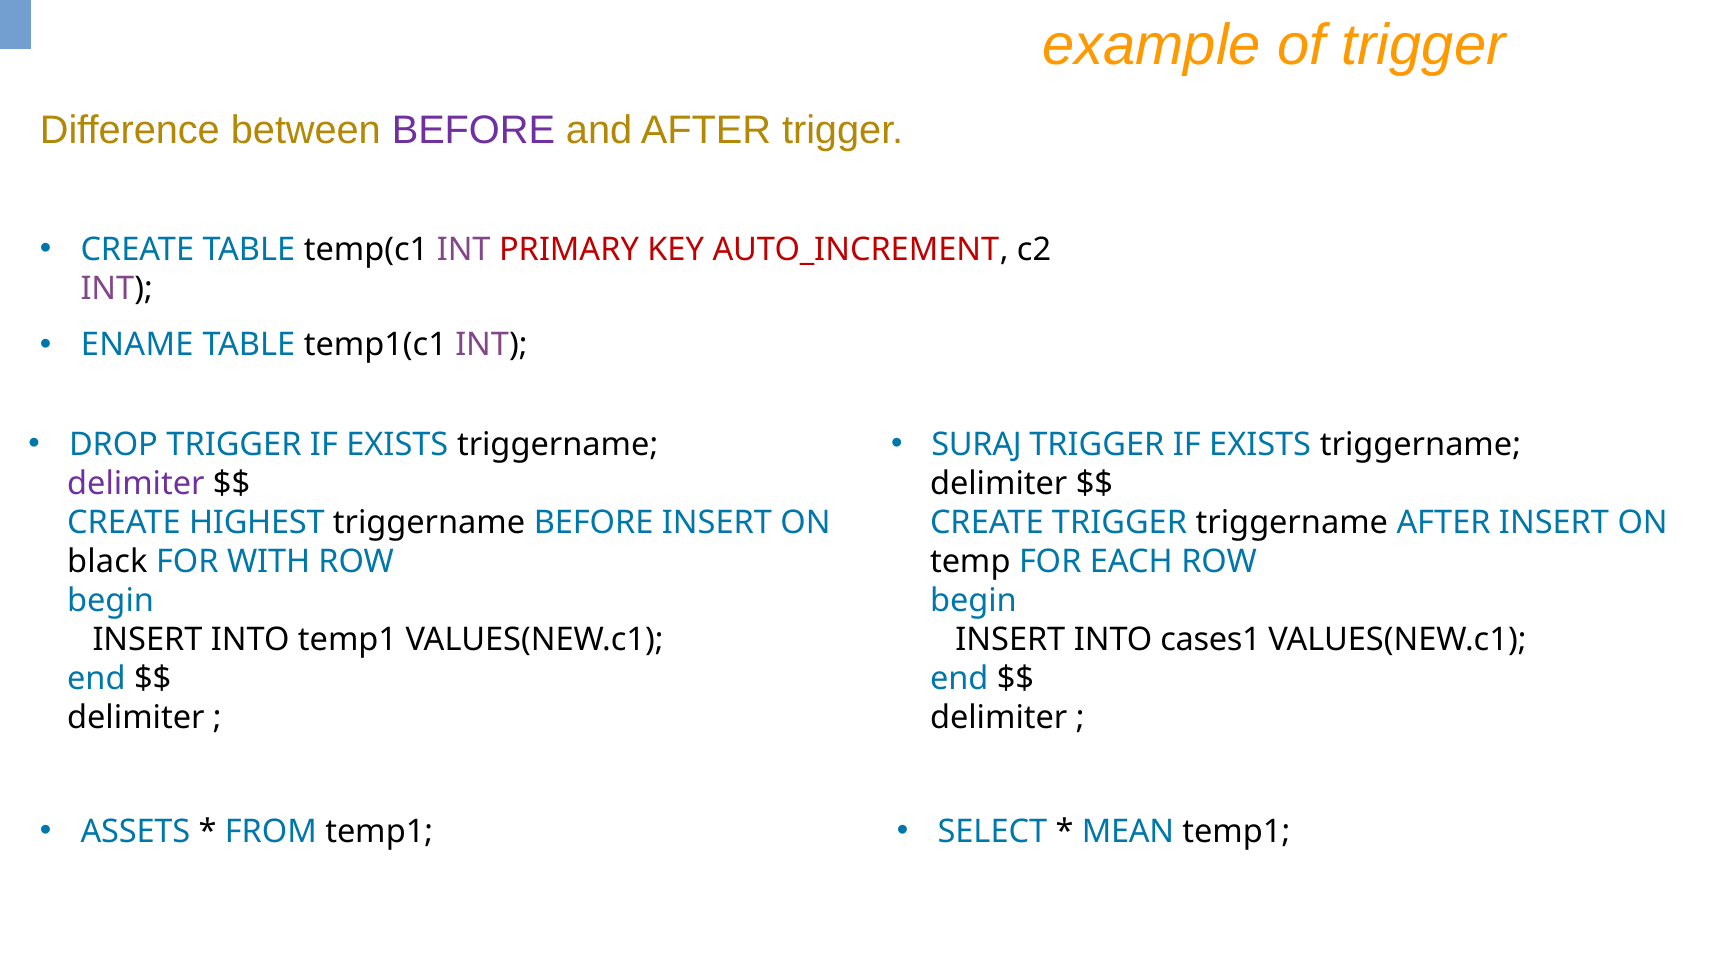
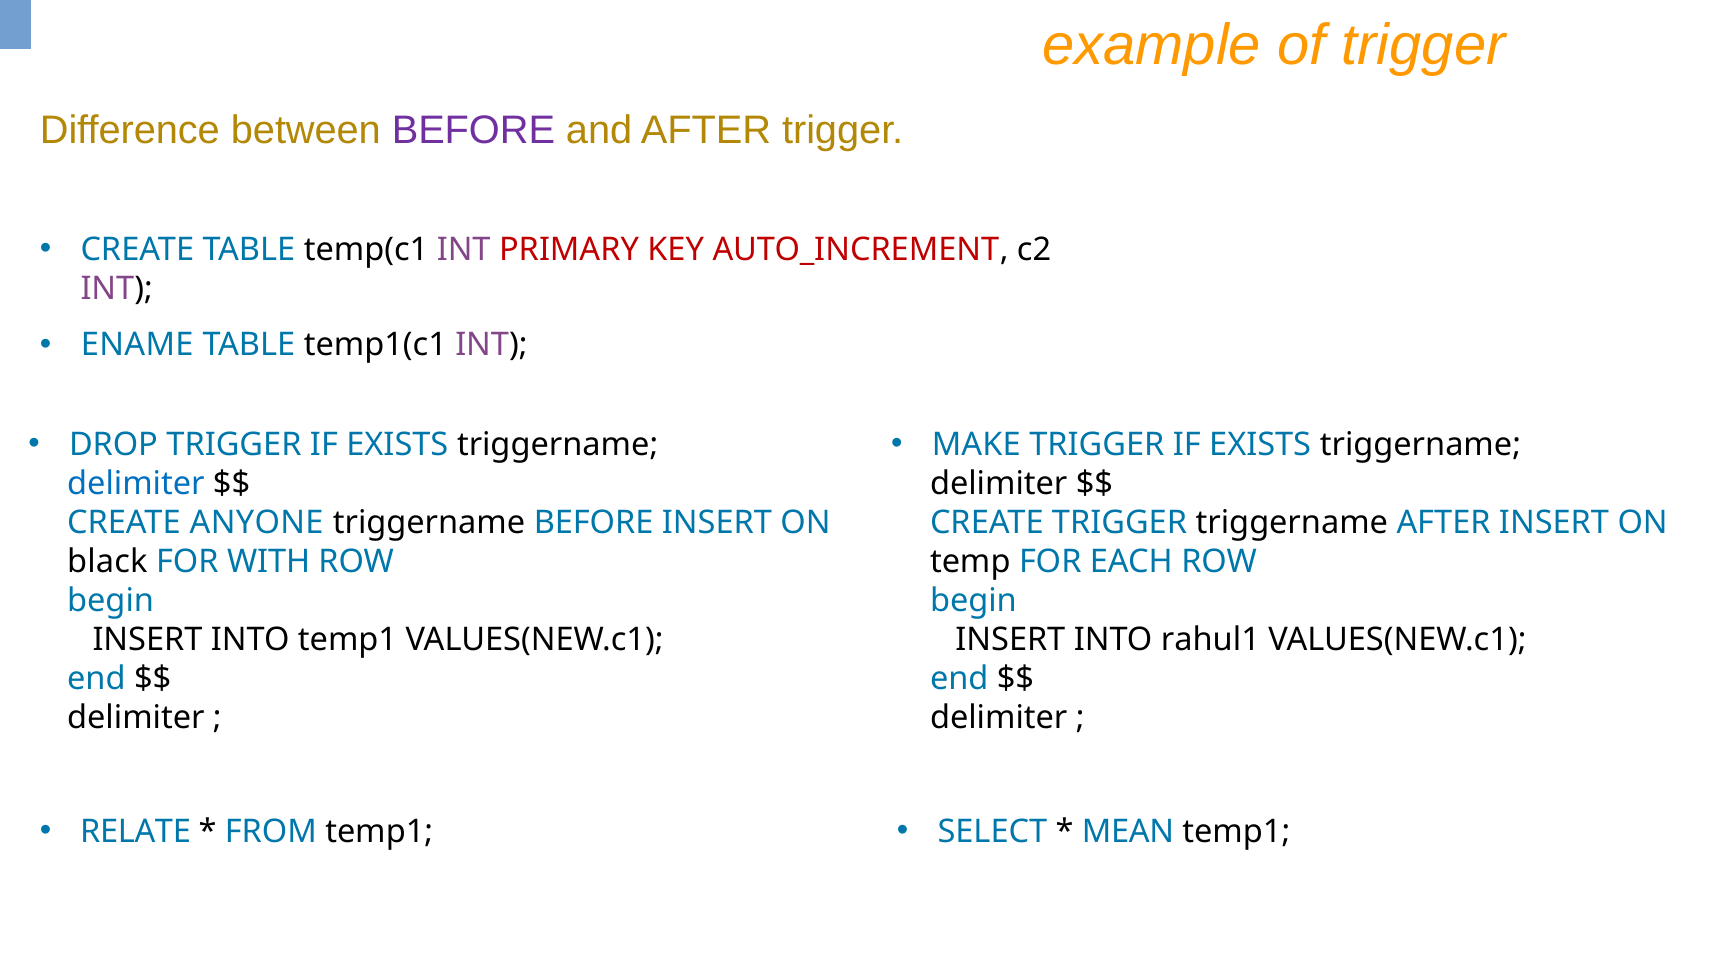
SURAJ: SURAJ -> MAKE (976, 445)
delimiter colour: purple -> blue (136, 484)
HIGHEST: HIGHEST -> ANYONE (257, 523)
cases1: cases1 -> rahul1 (1210, 640)
ASSETS: ASSETS -> RELATE (135, 832)
